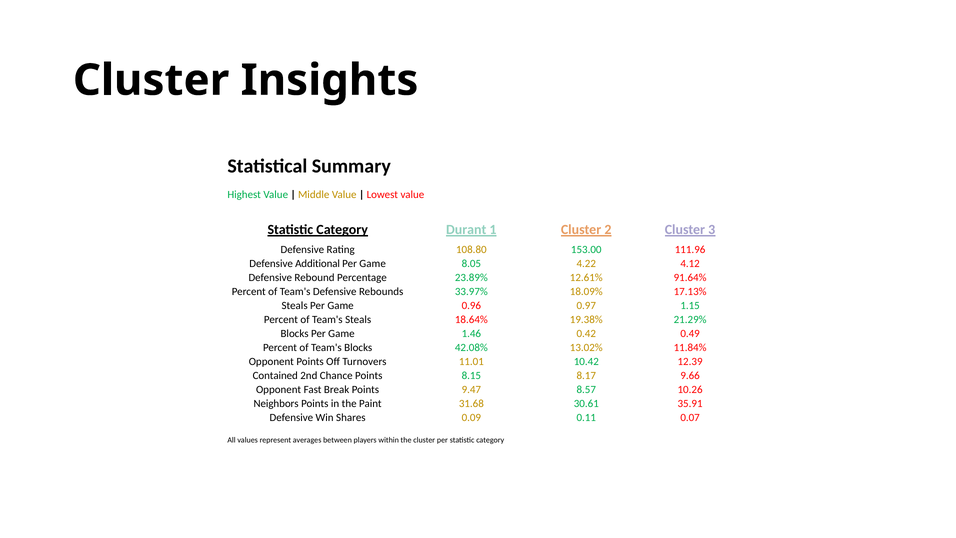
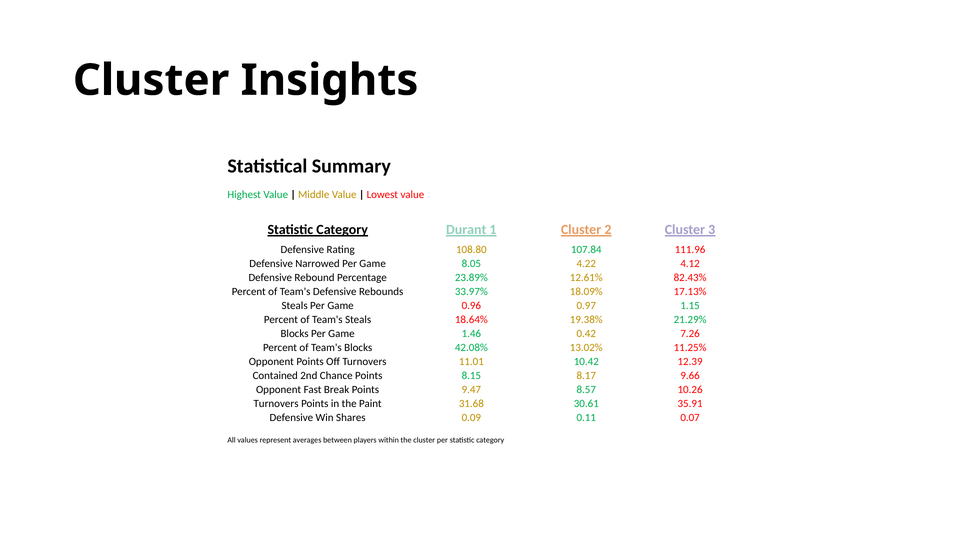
153.00: 153.00 -> 107.84 (586, 249)
Additional: Additional -> Narrowed (318, 263)
91.64%: 91.64% -> 82.43% (690, 277)
0.49: 0.49 -> 7.26 (690, 333)
11.84%: 11.84% -> 11.25% (690, 348)
Neighbors: Neighbors -> Turnovers (276, 404)
